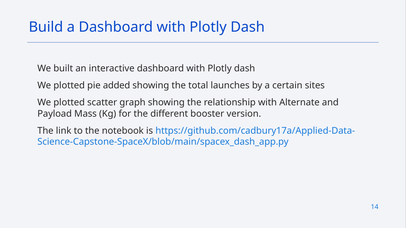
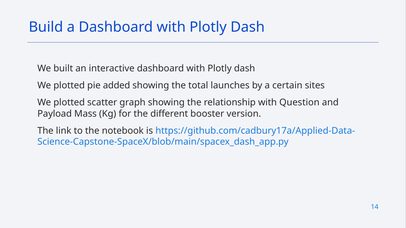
Alternate: Alternate -> Question (299, 103)
